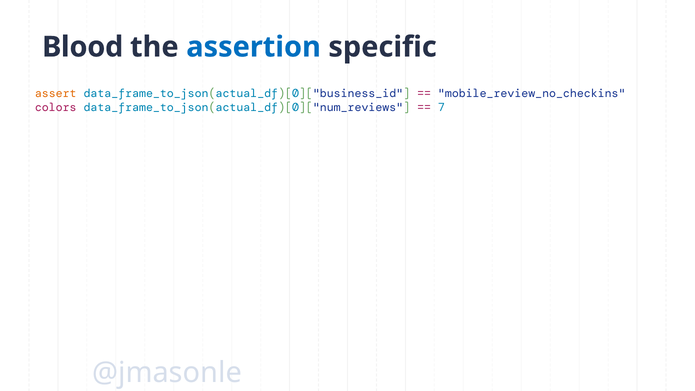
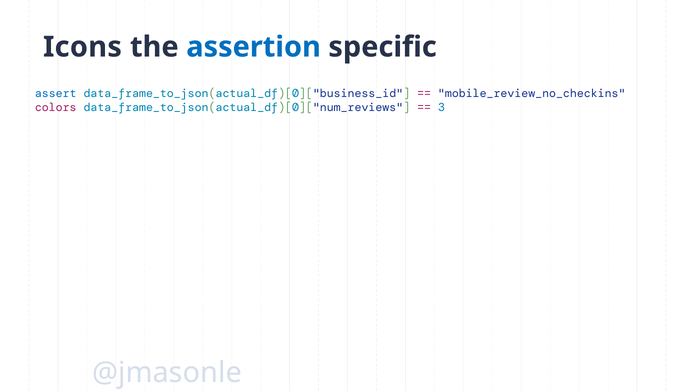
Blood: Blood -> Icons (82, 47)
assert colour: orange -> blue (56, 94)
7: 7 -> 3 (441, 107)
